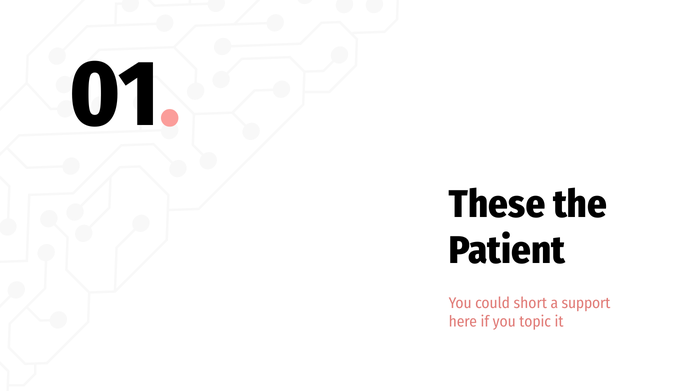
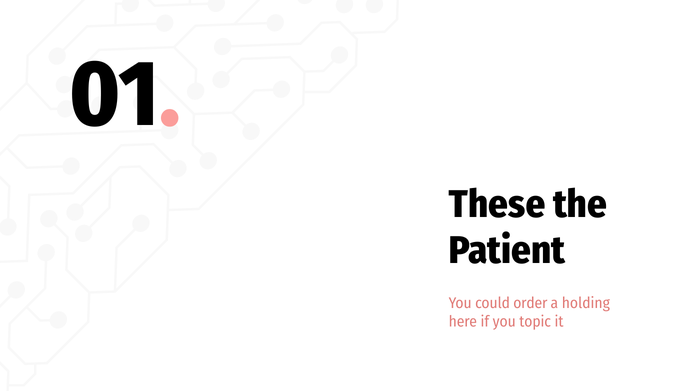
short: short -> order (530, 304)
support: support -> holding (586, 304)
